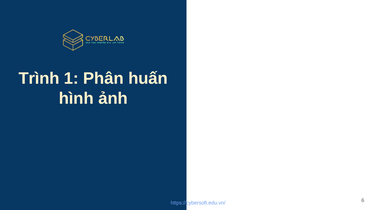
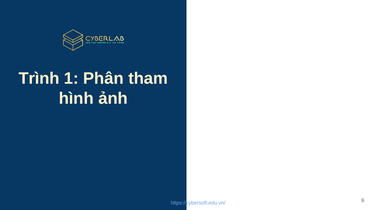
huấn: huấn -> tham (148, 78)
